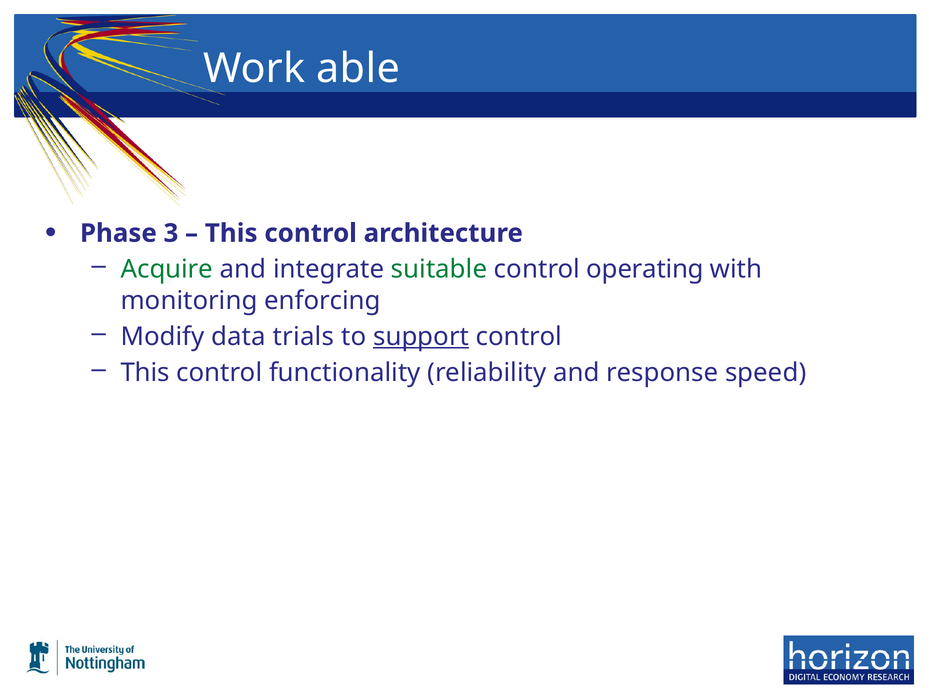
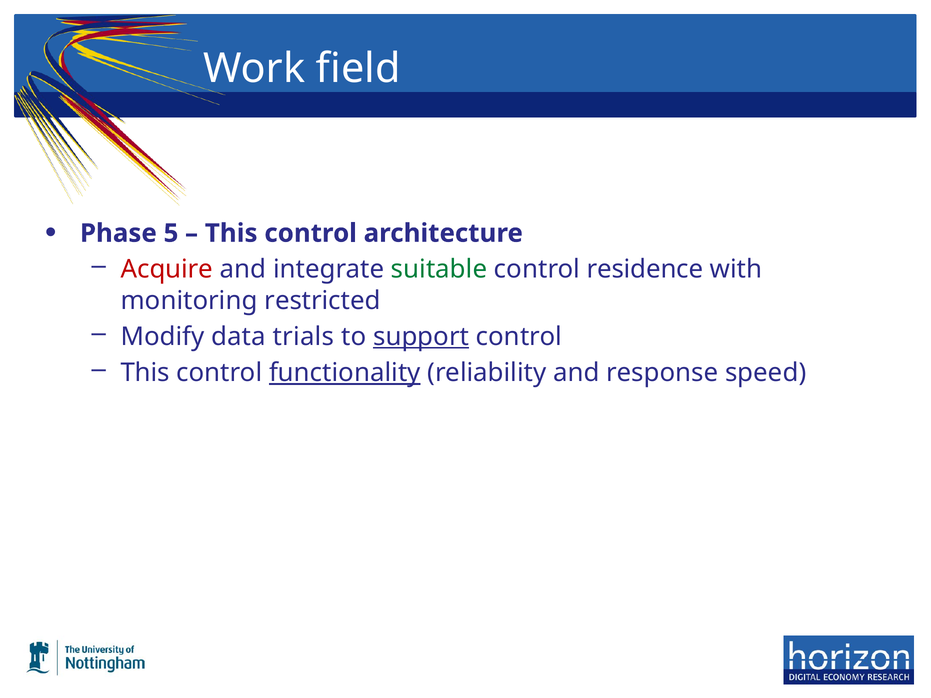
able: able -> field (358, 69)
3: 3 -> 5 (171, 233)
Acquire colour: green -> red (167, 270)
operating: operating -> residence (645, 270)
enforcing: enforcing -> restricted (323, 301)
functionality underline: none -> present (345, 373)
